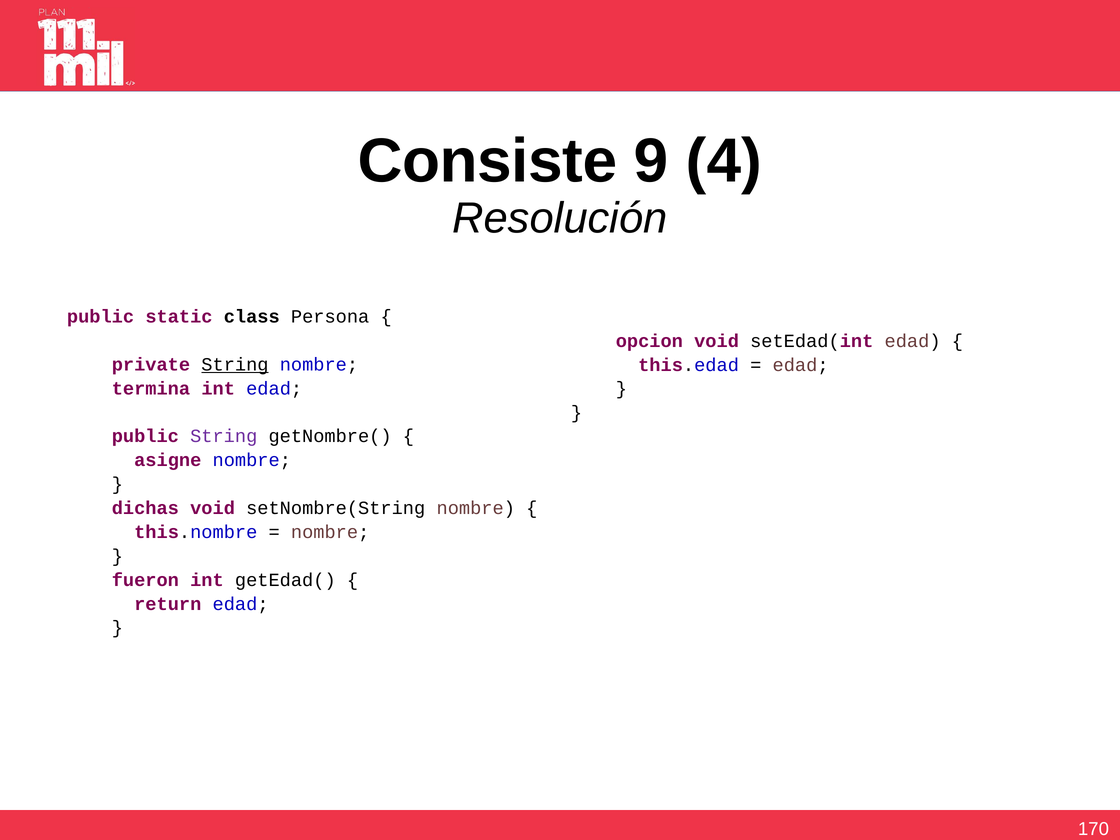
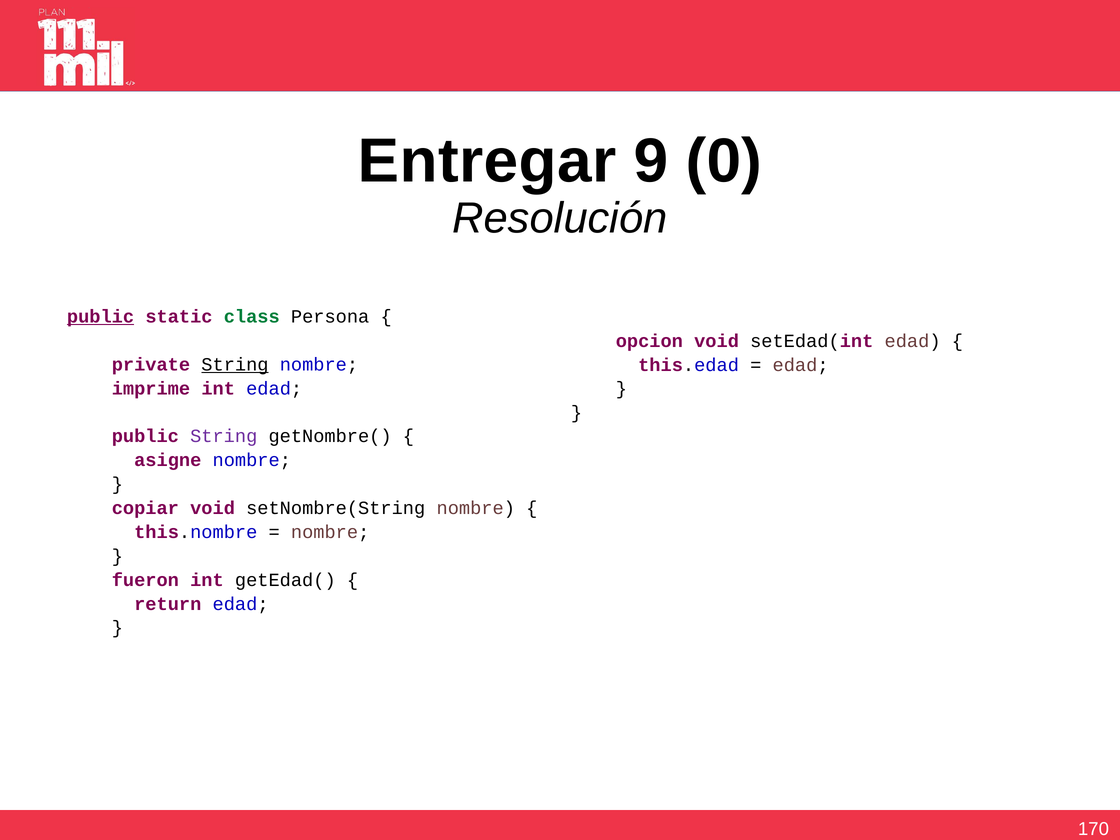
Consiste: Consiste -> Entregar (487, 161)
4: 4 -> 0 (724, 161)
public underline: none -> present (101, 317)
class colour: black -> green (252, 317)
termina: termina -> imprime (151, 388)
dichas: dichas -> copiar (145, 508)
